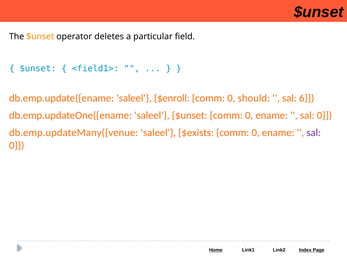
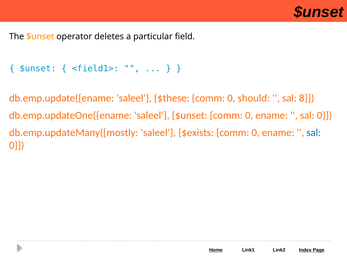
$enroll: $enroll -> $these (172, 98)
6: 6 -> 8 (307, 98)
db.emp.updateMany({venue: db.emp.updateMany({venue -> db.emp.updateMany({mostly (74, 133)
sal colour: purple -> blue (314, 133)
